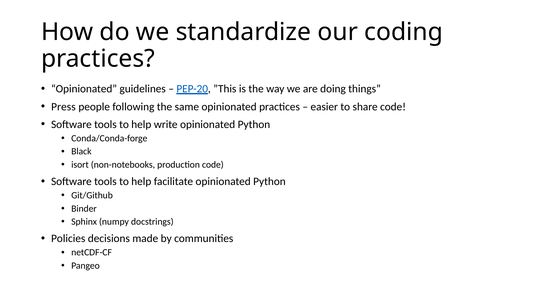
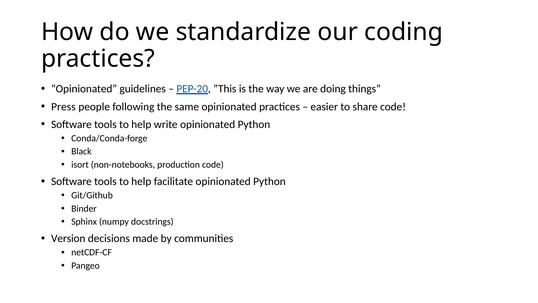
Policies: Policies -> Version (68, 238)
